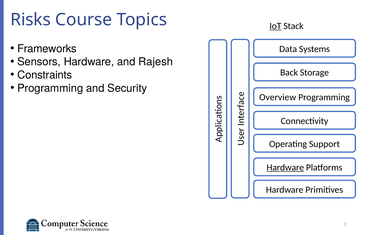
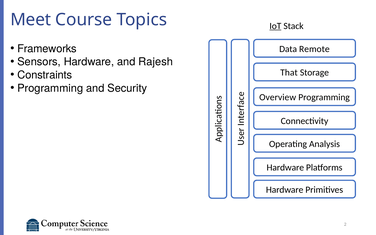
Risks: Risks -> Meet (31, 20)
Systems: Systems -> Remote (314, 49)
Back: Back -> That (289, 73)
Support: Support -> Analysis (325, 144)
Hardware underline: present -> none (285, 168)
